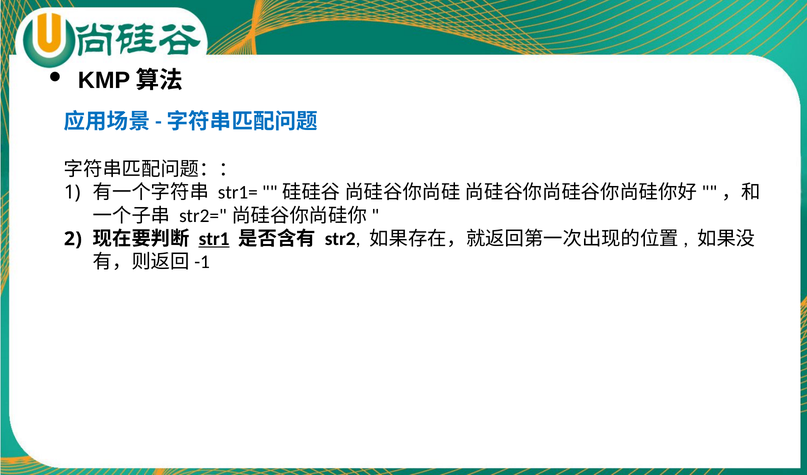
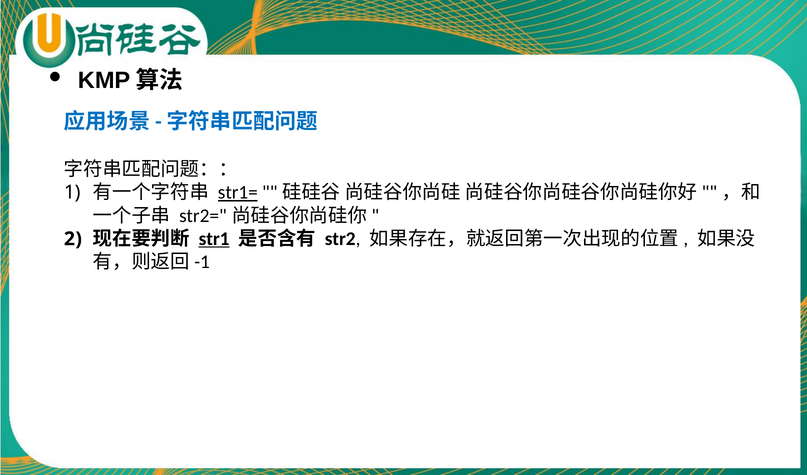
str1= underline: none -> present (238, 192)
